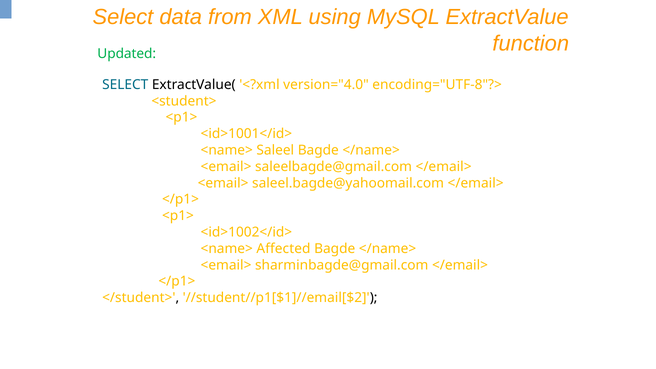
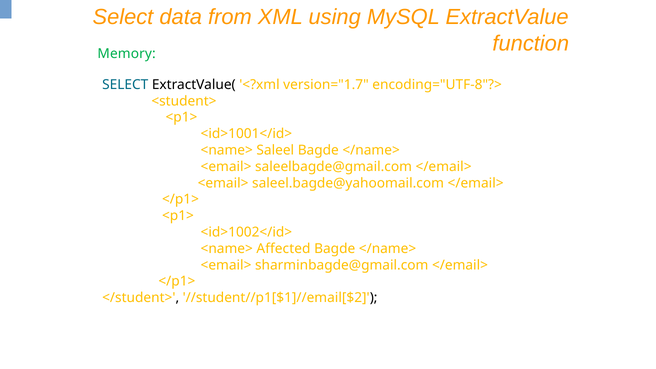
Updated: Updated -> Memory (127, 54)
version="4.0: version="4.0 -> version="1.7 (326, 85)
